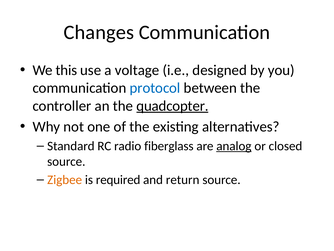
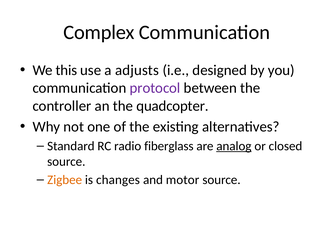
Changes: Changes -> Complex (99, 32)
voltage: voltage -> adjusts (137, 70)
protocol colour: blue -> purple (155, 88)
quadcopter underline: present -> none (172, 106)
required: required -> changes (118, 179)
return: return -> motor (183, 179)
